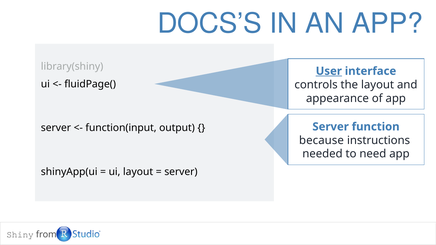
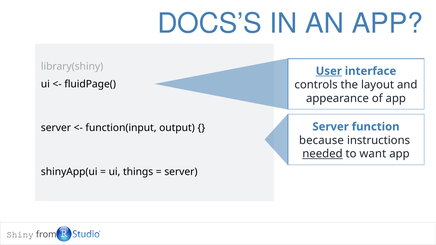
needed underline: none -> present (322, 154)
need: need -> want (373, 154)
ui layout: layout -> things (138, 172)
